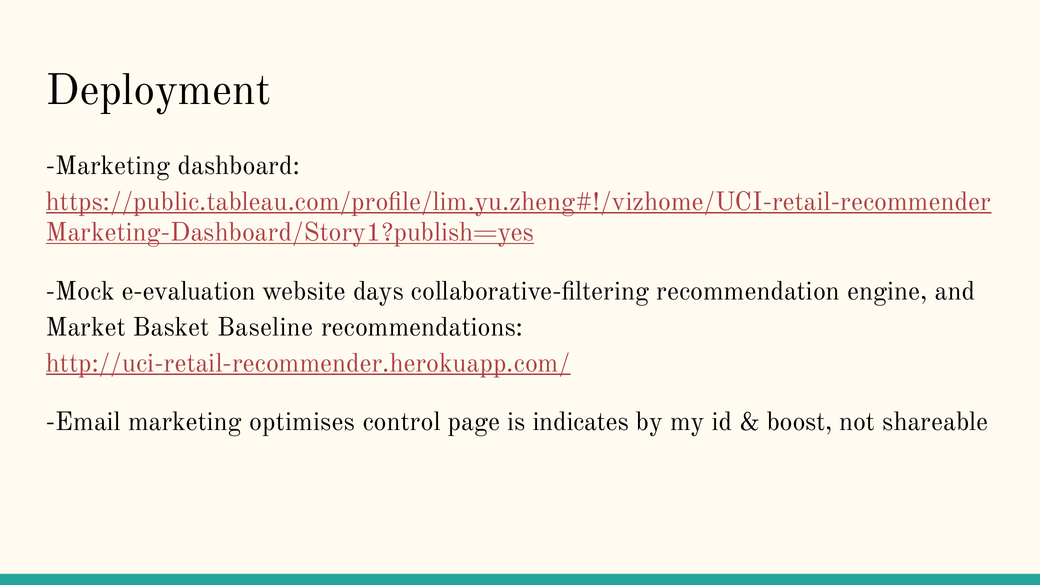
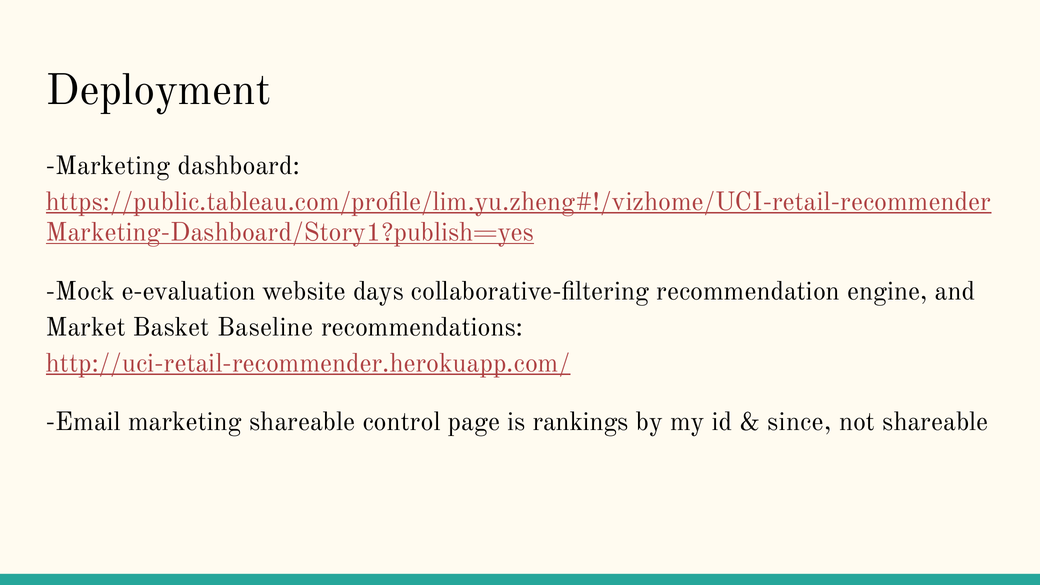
marketing optimises: optimises -> shareable (302, 422)
indicates: indicates -> rankings (581, 422)
boost: boost -> since (799, 422)
